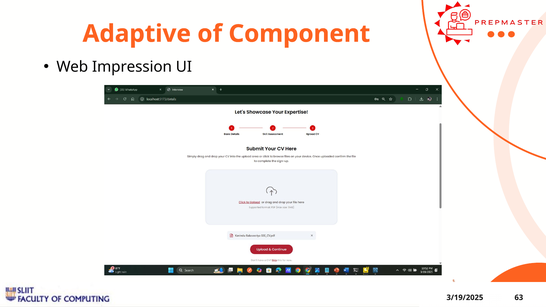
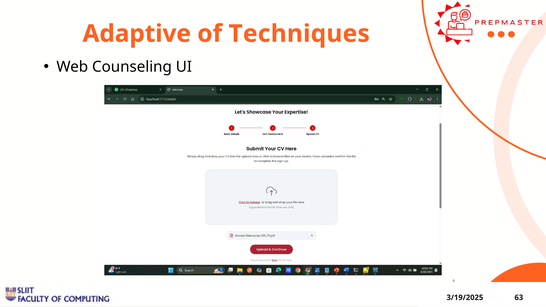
Component: Component -> Techniques (299, 34)
Impression: Impression -> Counseling (132, 67)
